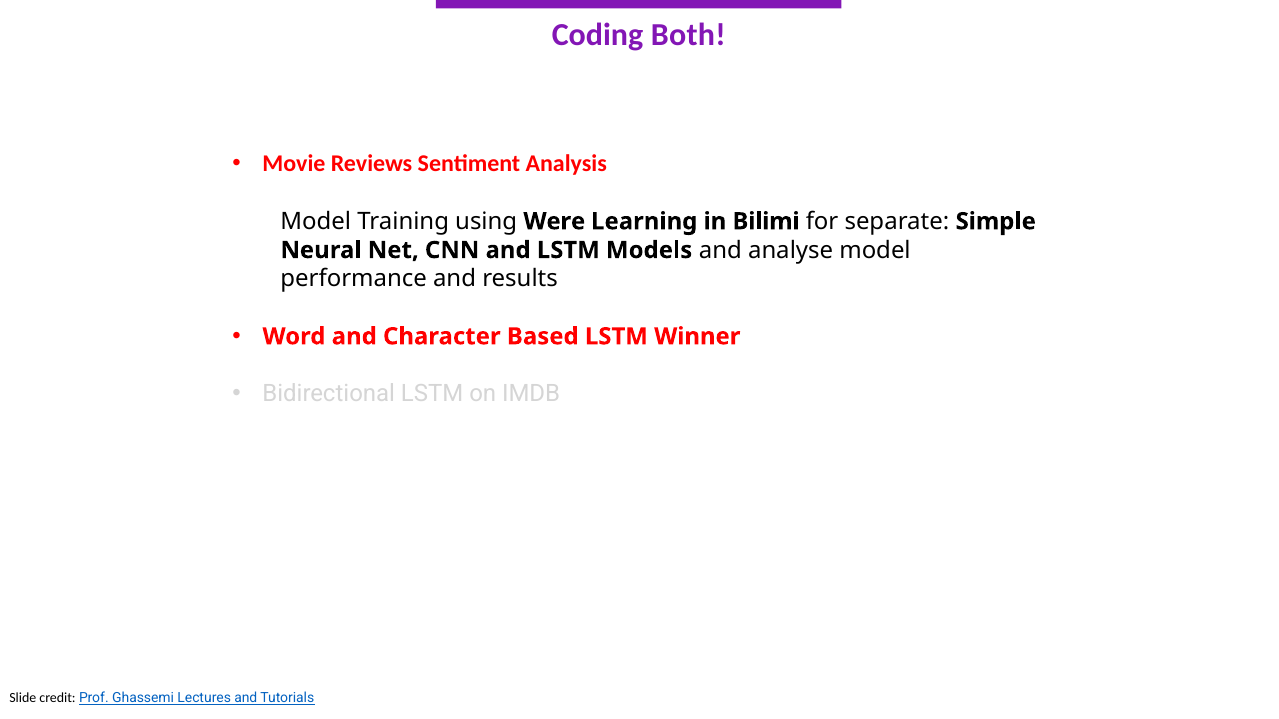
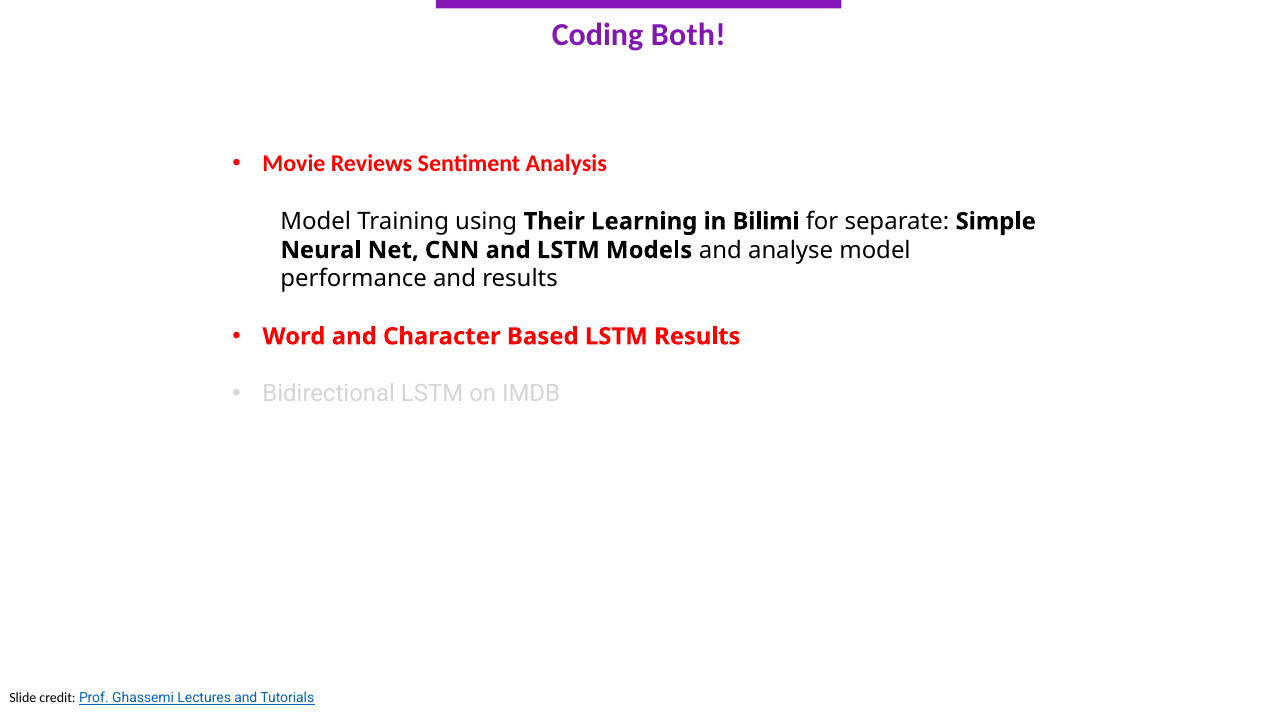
Were: Were -> Their (554, 222)
LSTM Winner: Winner -> Results (697, 337)
